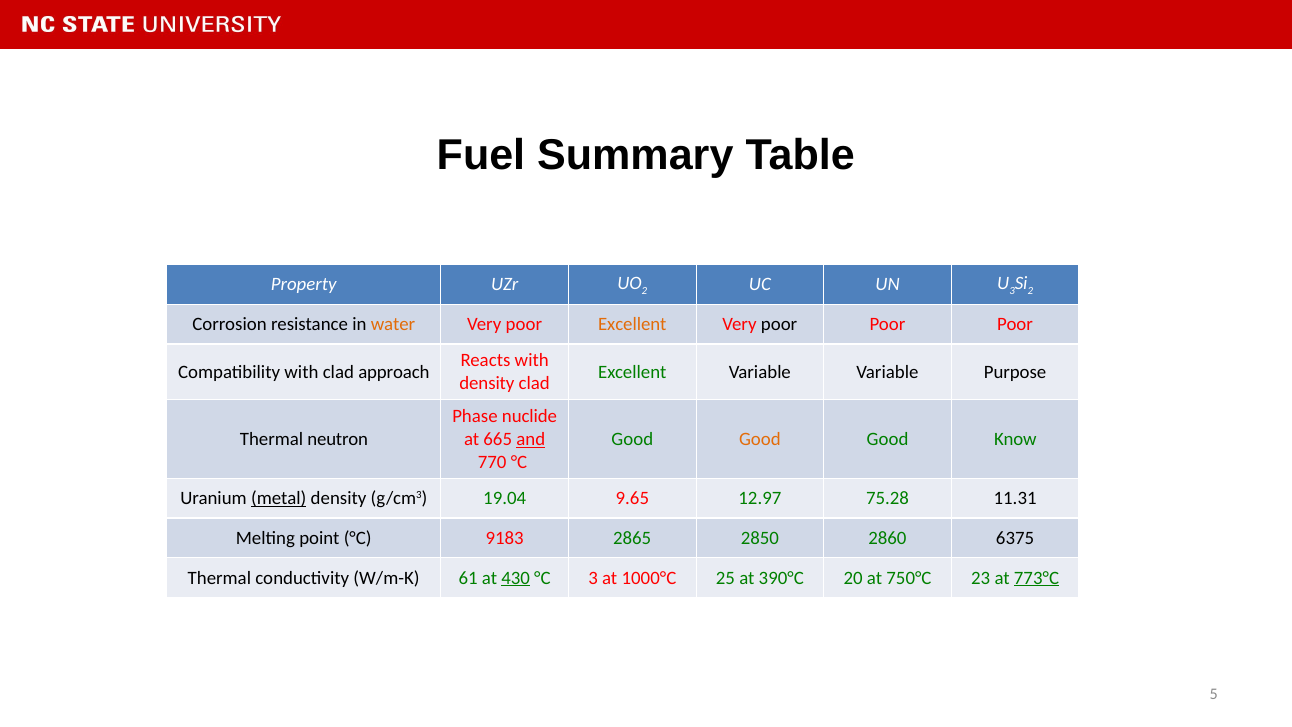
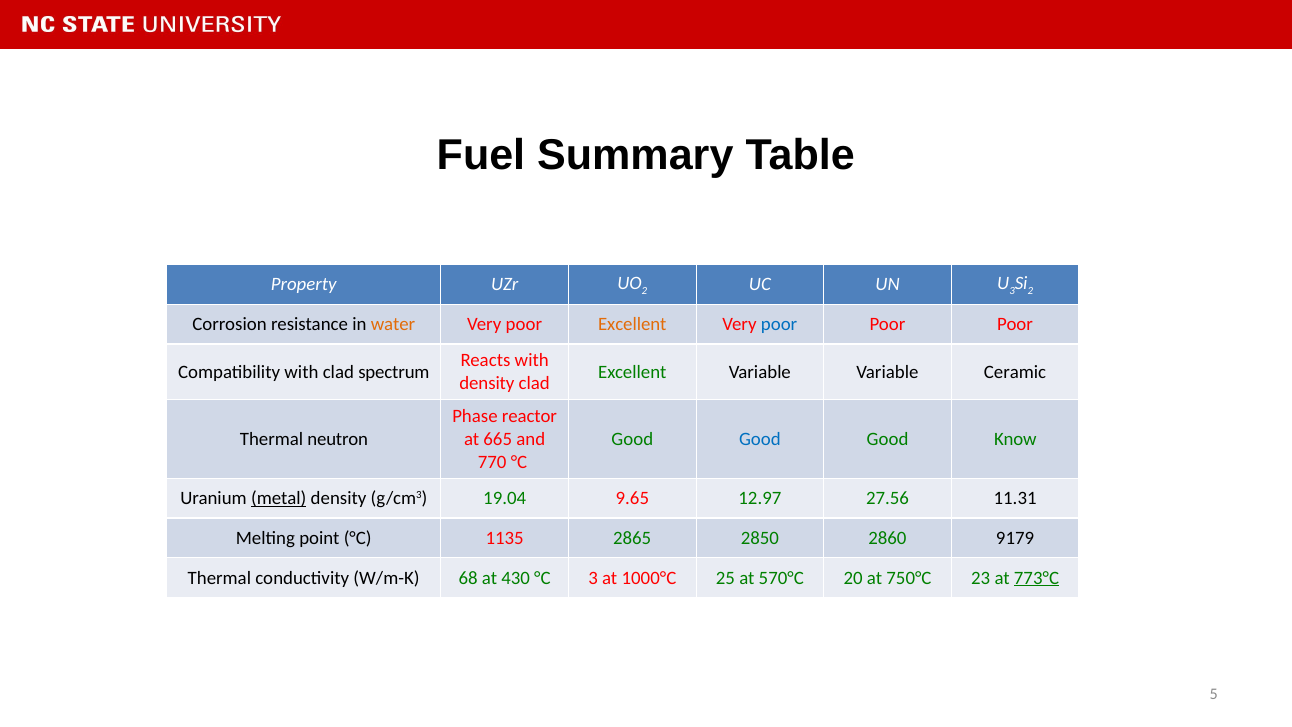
poor colour: black -> blue (779, 324)
approach: approach -> spectrum (394, 372)
Purpose: Purpose -> Ceramic (1015, 372)
nuclide: nuclide -> reactor (529, 416)
and underline: present -> none (531, 439)
Good colour: orange -> blue (760, 439)
75.28: 75.28 -> 27.56 (888, 498)
9183: 9183 -> 1135 (505, 538)
6375: 6375 -> 9179 (1015, 538)
61: 61 -> 68 (468, 578)
430 underline: present -> none (516, 578)
390°C: 390°C -> 570°C (781, 578)
